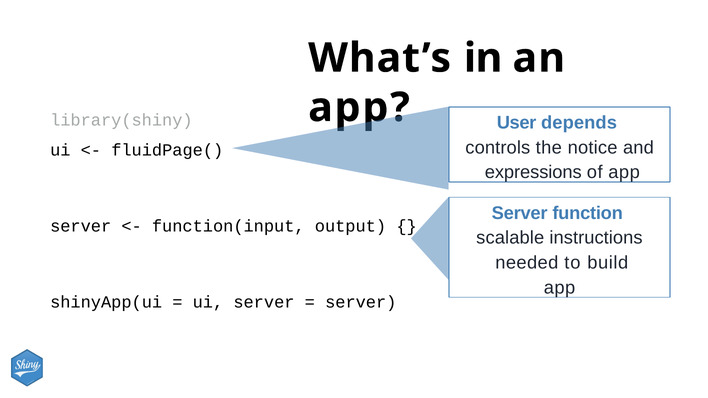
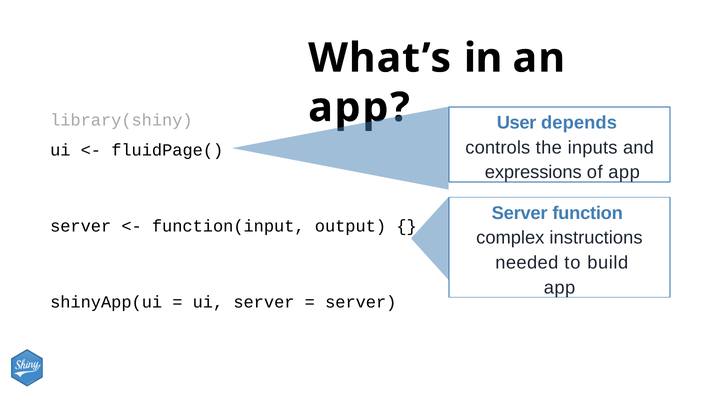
notice: notice -> inputs (593, 148)
scalable: scalable -> complex (510, 238)
